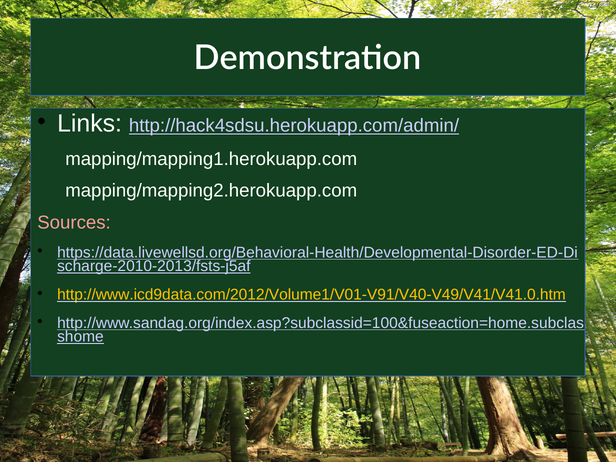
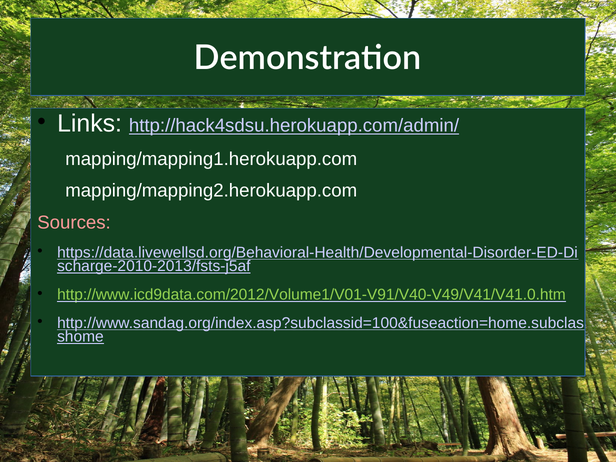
http://www.icd9data.com/2012/Volume1/V01-V91/V40-V49/V41/V41.0.htm colour: yellow -> light green (311, 295)
